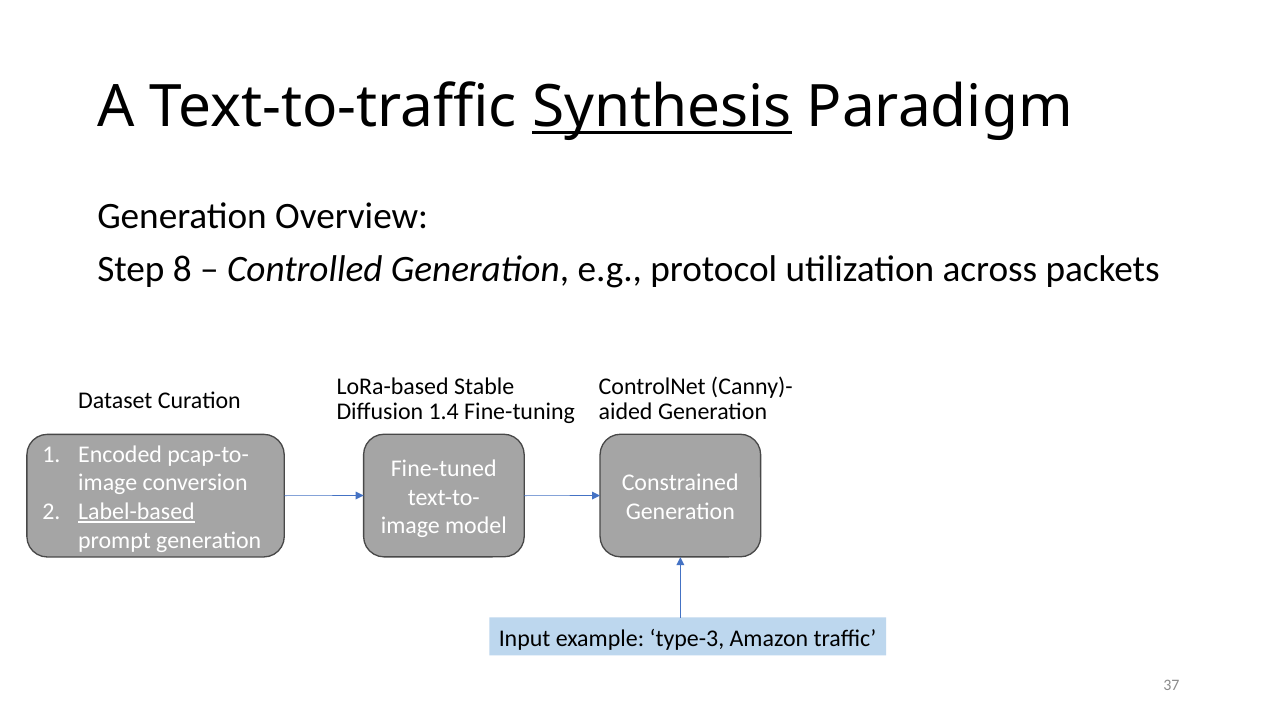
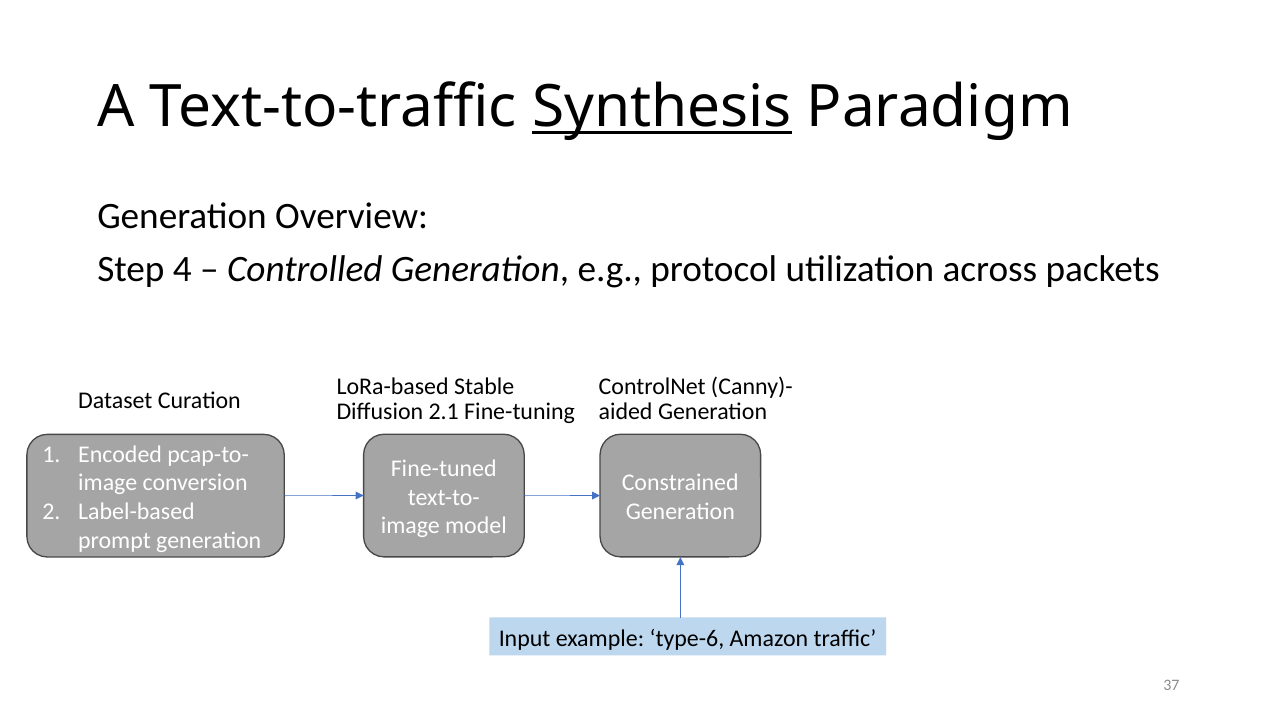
8: 8 -> 4 (182, 269)
1.4: 1.4 -> 2.1 (444, 412)
Label-based underline: present -> none (136, 512)
type-3: type-3 -> type-6 (687, 638)
